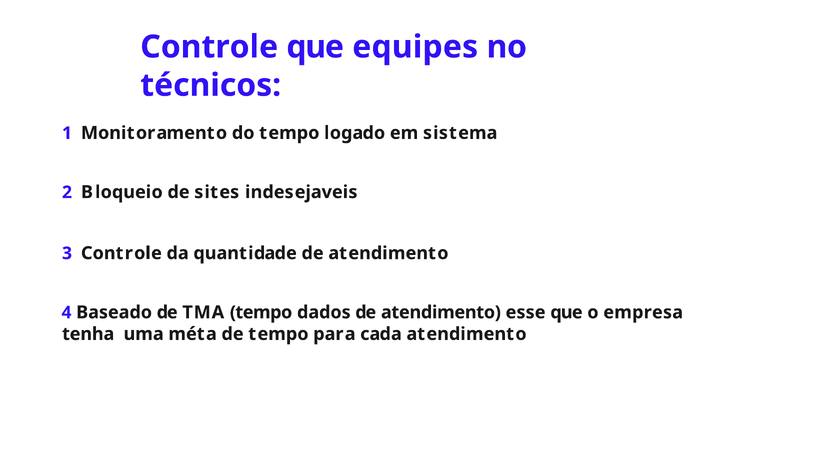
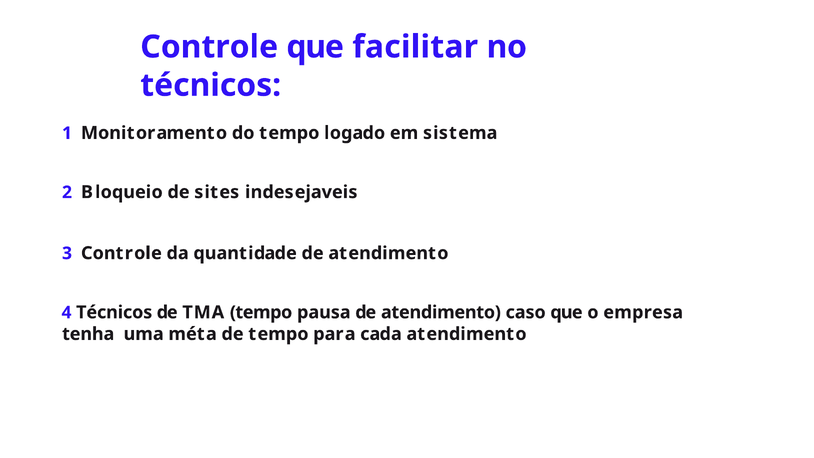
equipes: equipes -> facilitar (415, 47)
Baseado: Baseado -> Técnicos (114, 312)
dados: dados -> pausa (324, 312)
esse: esse -> caso (526, 312)
